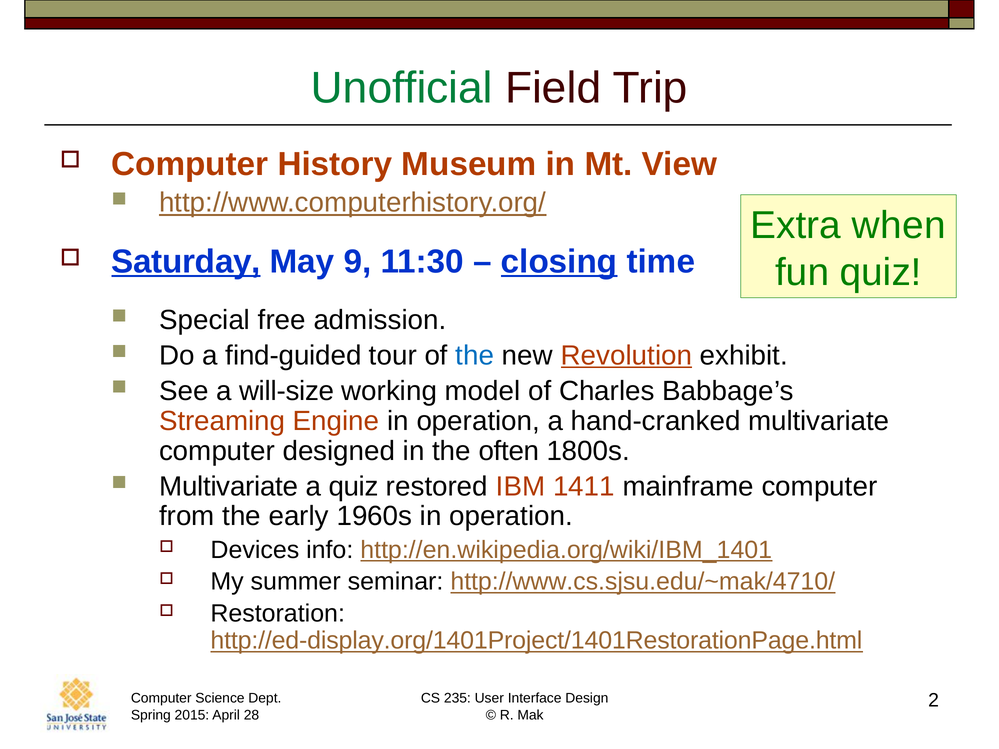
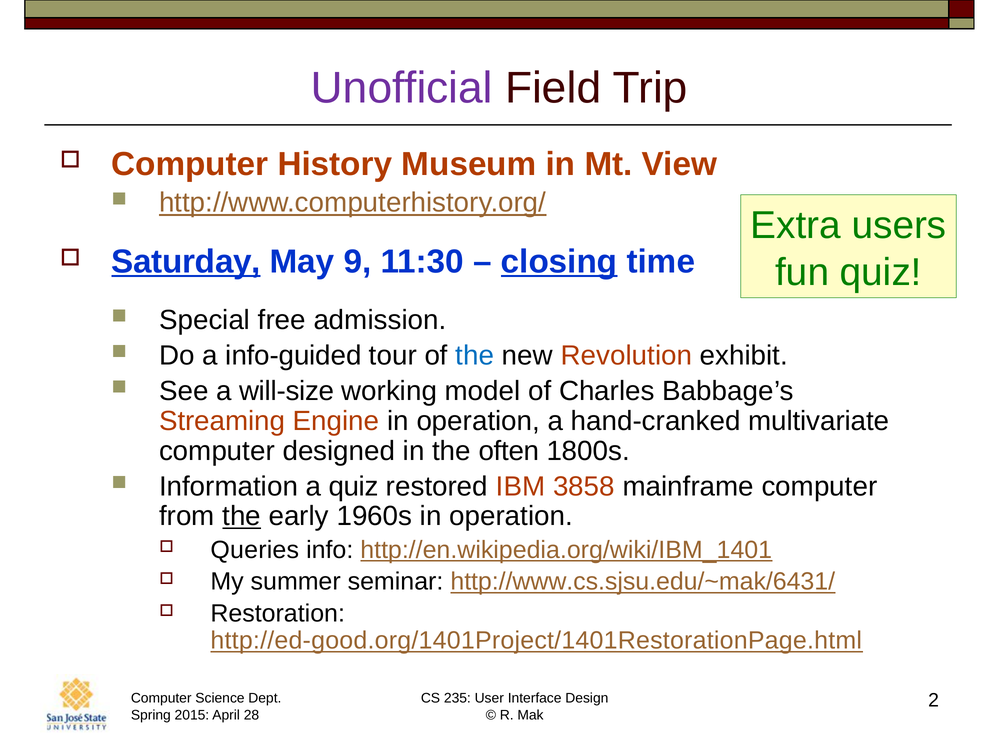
Unofficial colour: green -> purple (402, 88)
when: when -> users (899, 226)
find-guided: find-guided -> info-guided (293, 356)
Revolution underline: present -> none (626, 356)
Multivariate: Multivariate -> Information (229, 487)
1411: 1411 -> 3858 (584, 487)
the underline: none -> present (242, 516)
Devices: Devices -> Queries (255, 550)
http://www.cs.sjsu.edu/~mak/4710/: http://www.cs.sjsu.edu/~mak/4710/ -> http://www.cs.sjsu.edu/~mak/6431/ (643, 582)
http://ed-display.org/1401Project/1401RestorationPage.html: http://ed-display.org/1401Project/1401RestorationPage.html -> http://ed-good.org/1401Project/1401RestorationPage.html (536, 641)
